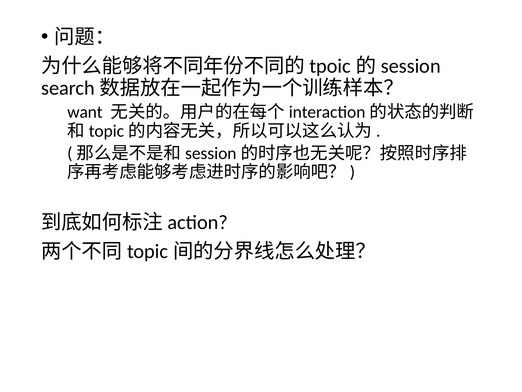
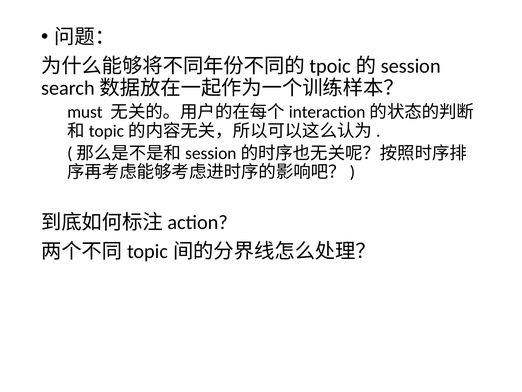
want: want -> must (85, 112)
